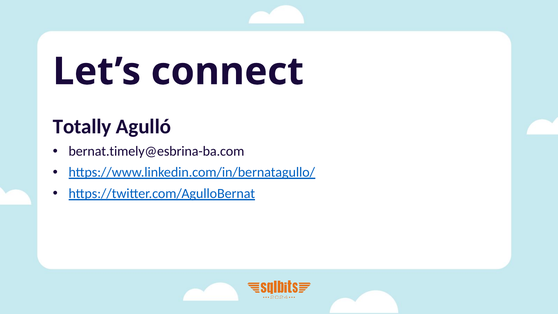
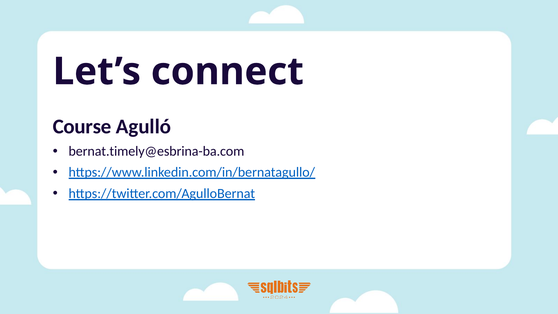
Totally: Totally -> Course (82, 127)
